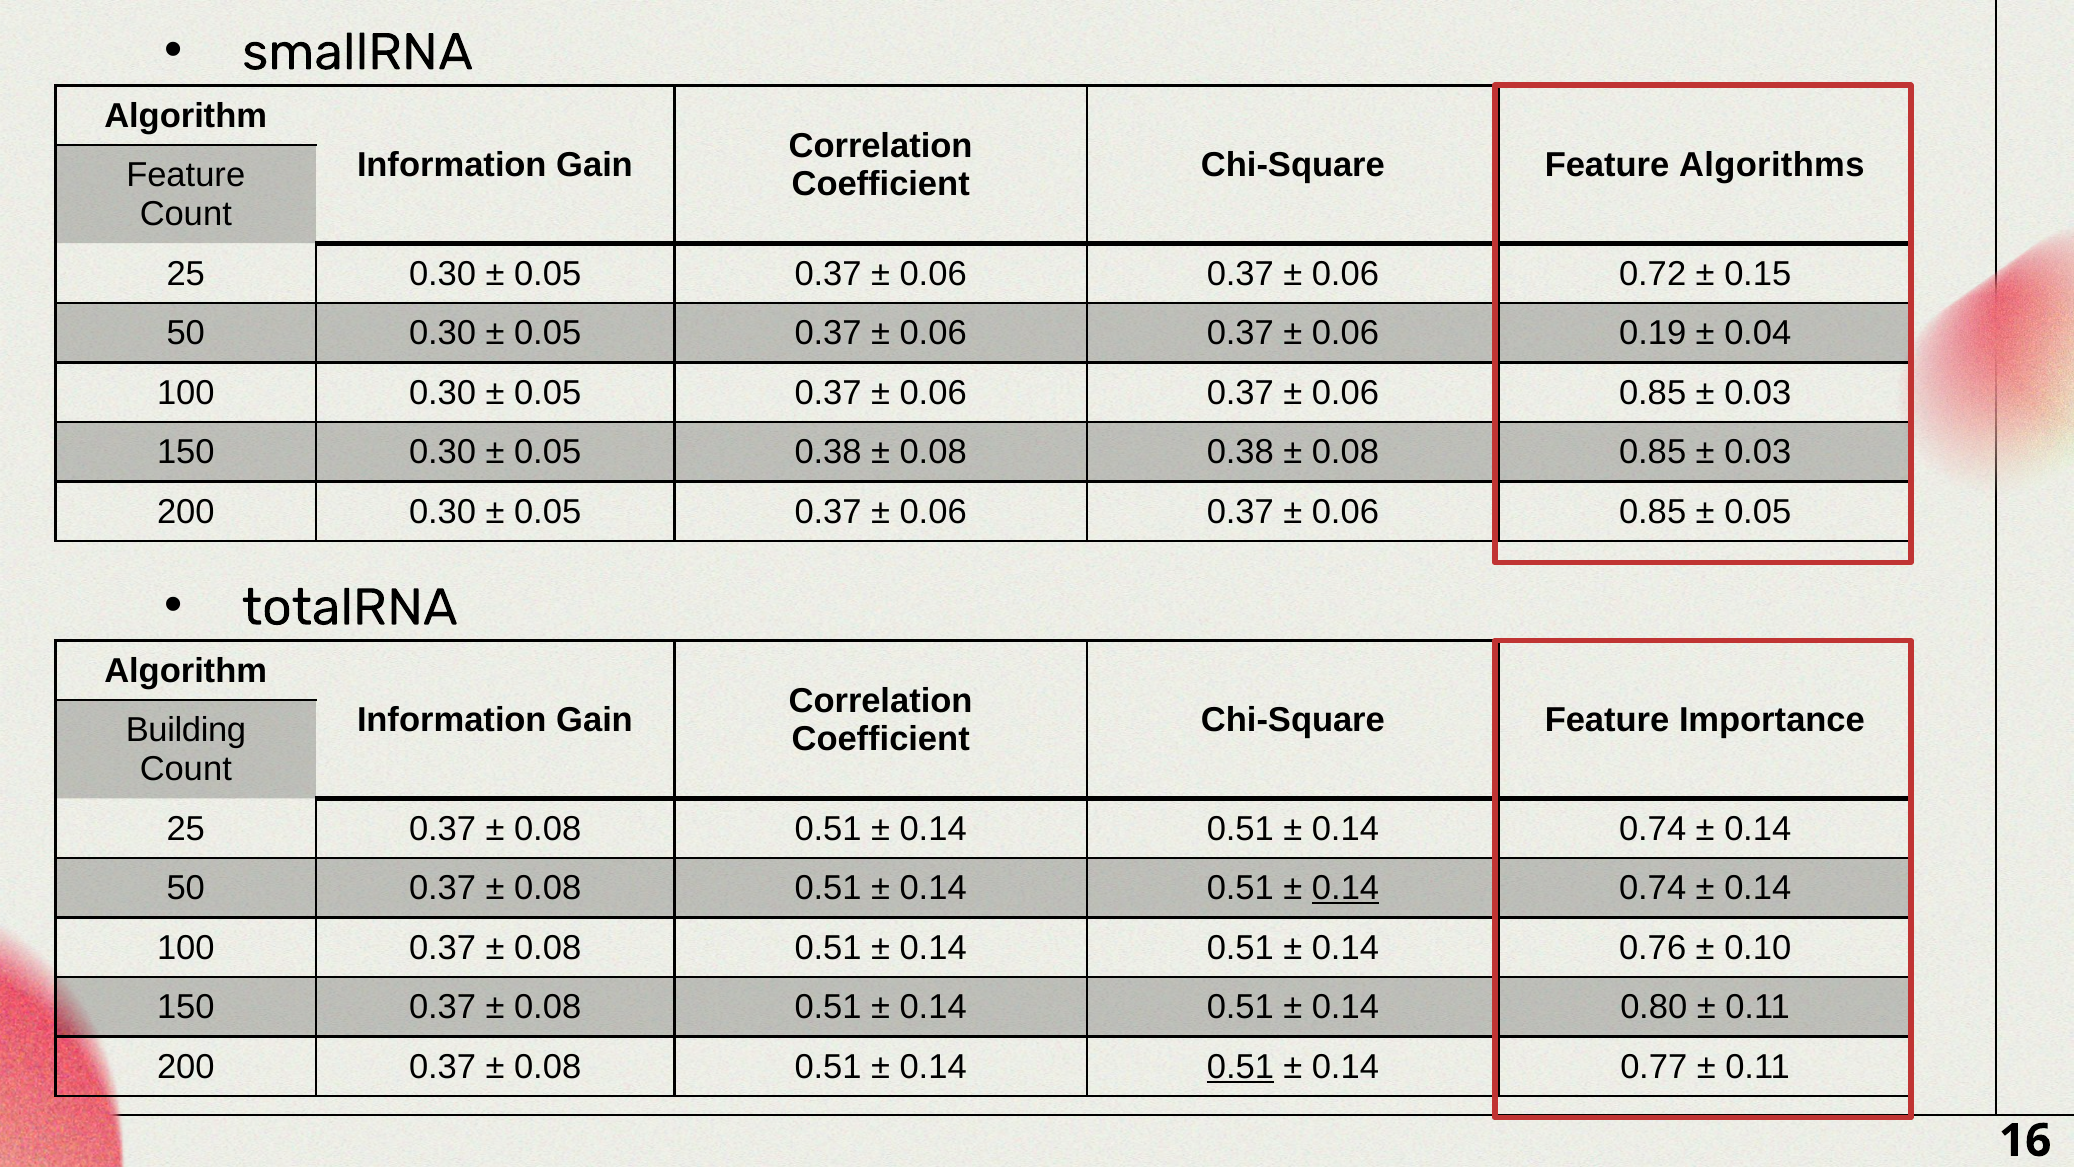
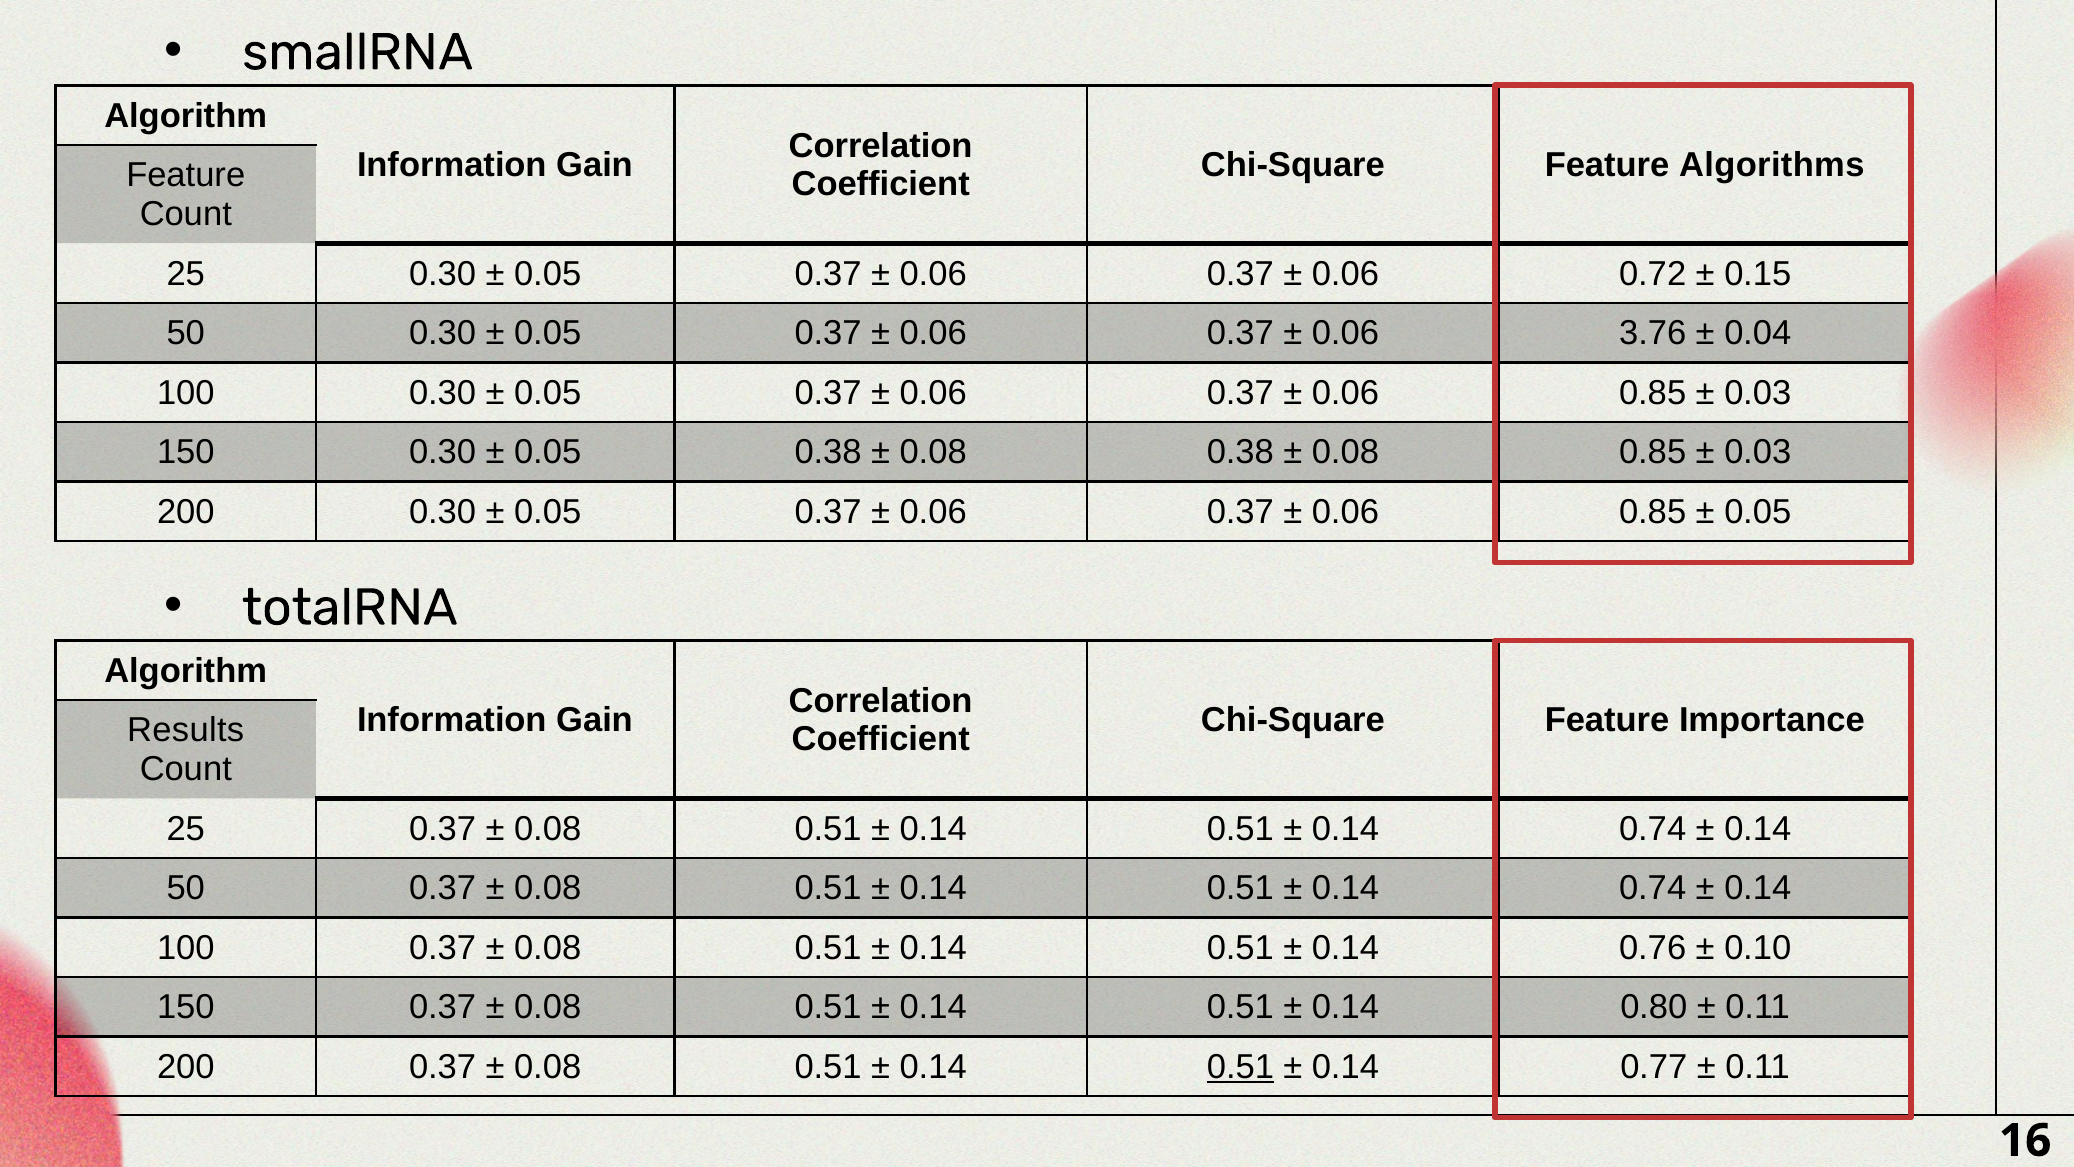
0.19: 0.19 -> 3.76 (1653, 333)
Building: Building -> Results (186, 730)
0.14 underline: present -> none (1346, 888)
